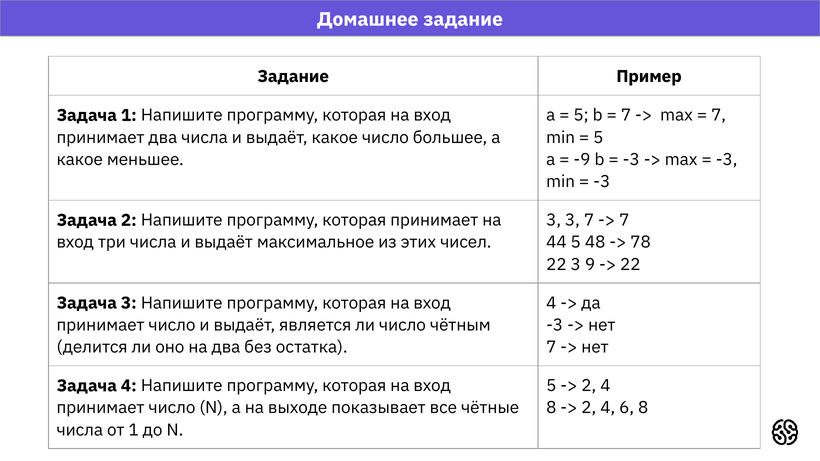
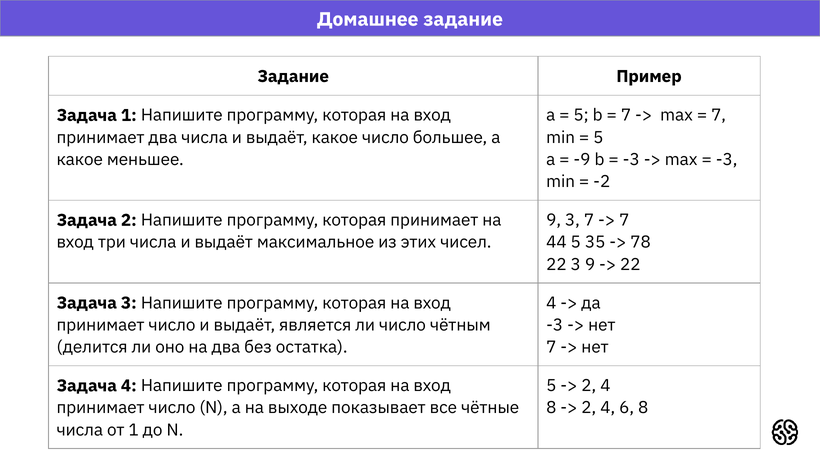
-3: -3 -> -2 (602, 182)
3: 3 -> 9 (554, 220)
48: 48 -> 35 (595, 242)
